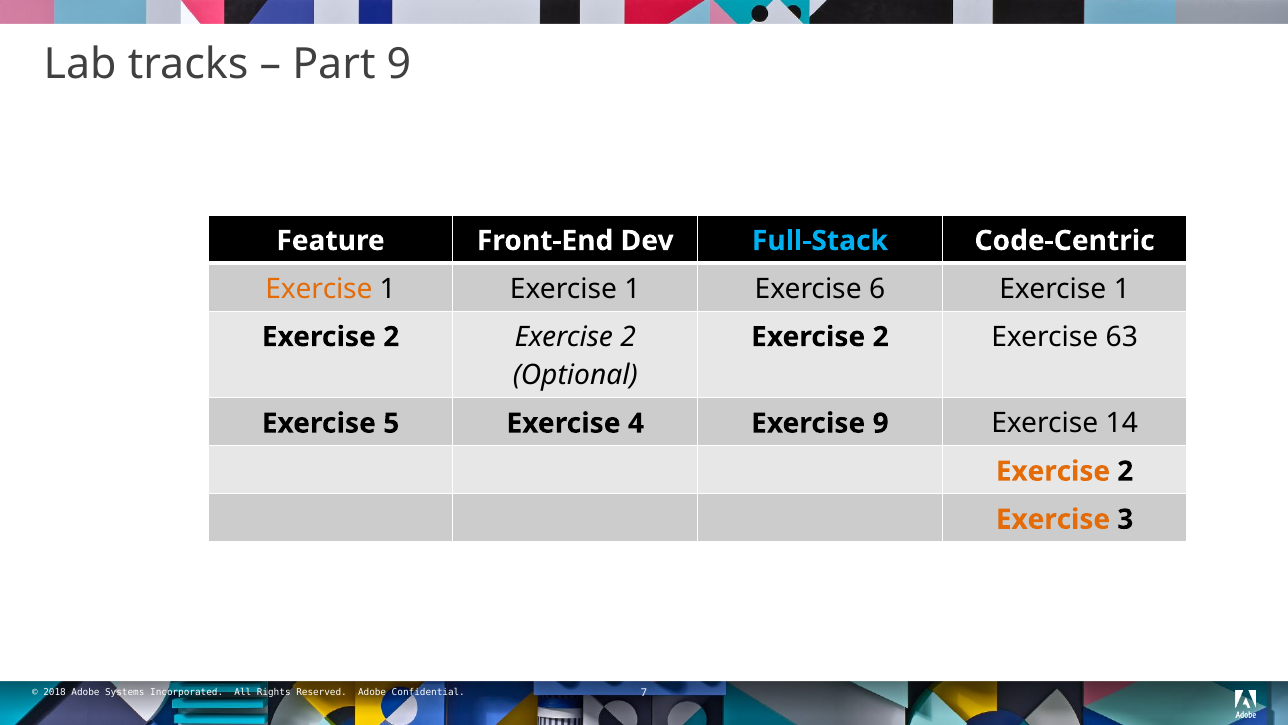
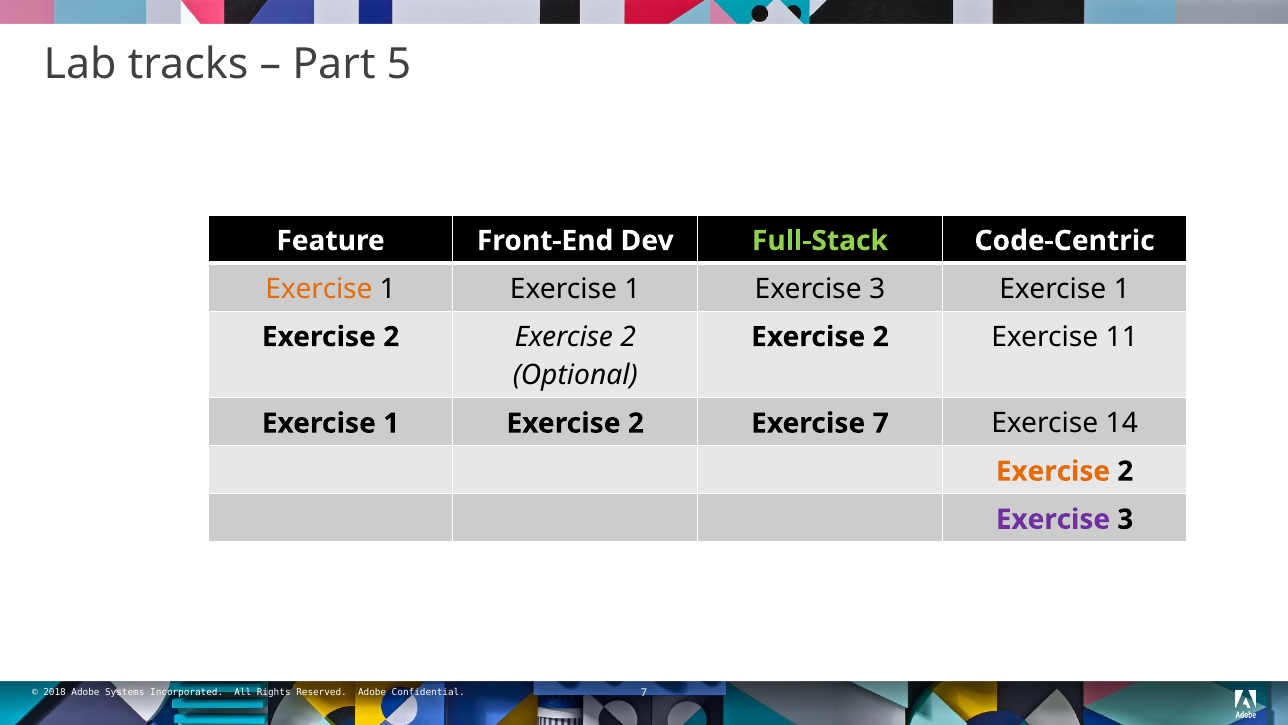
Part 9: 9 -> 5 (399, 65)
Full-Stack colour: light blue -> light green (820, 241)
1 Exercise 6: 6 -> 3 (877, 289)
63: 63 -> 11 (1122, 337)
5: 5 -> 1 (391, 423)
4: 4 -> 2 (636, 423)
Exercise 9: 9 -> 7 (881, 423)
Exercise colour: orange -> purple (1053, 519)
